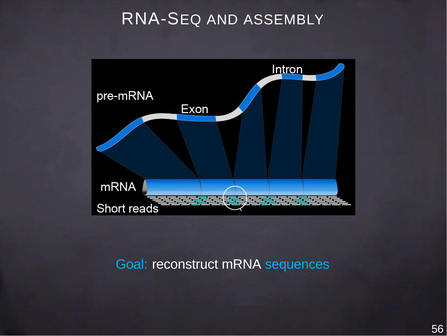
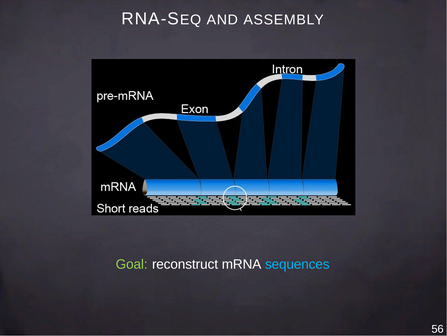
Goal colour: light blue -> light green (132, 264)
